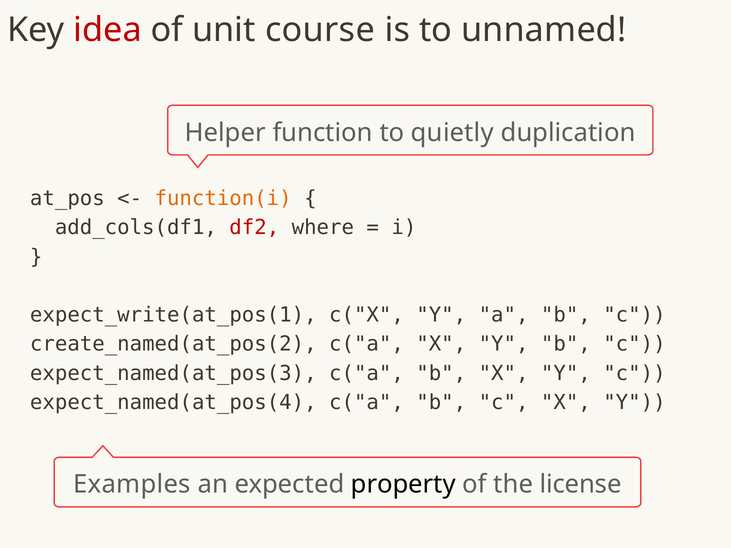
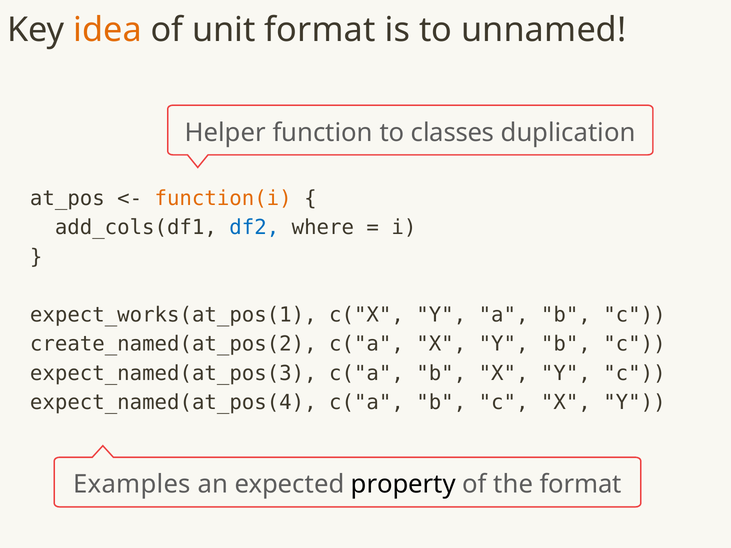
idea colour: red -> orange (108, 30)
unit course: course -> format (320, 30)
quietly: quietly -> classes (453, 133)
df2 colour: red -> blue (254, 228)
expect_write(at_pos(1: expect_write(at_pos(1 -> expect_works(at_pos(1 (173, 315)
the license: license -> format (581, 485)
